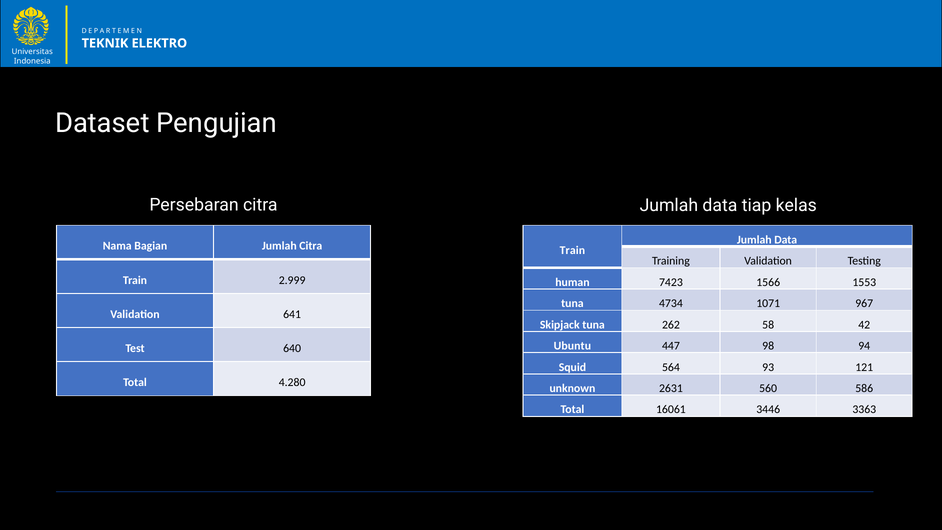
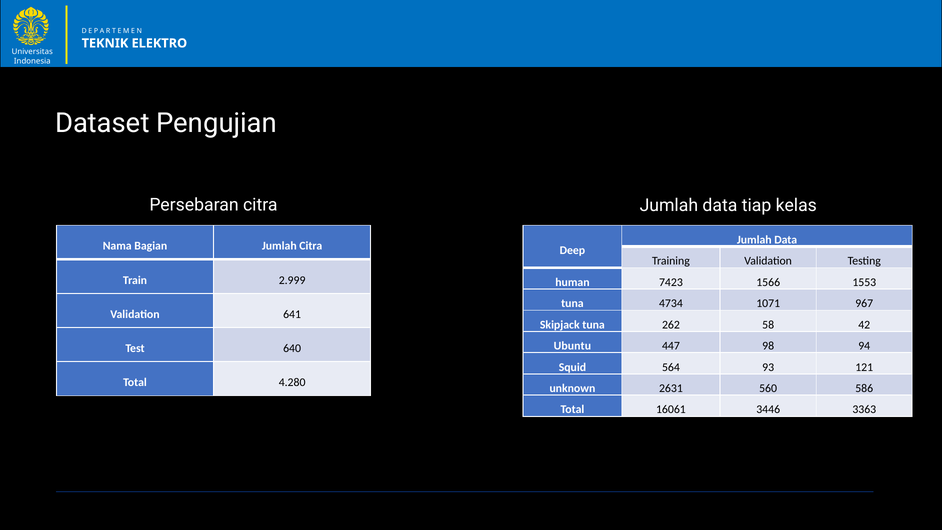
Train: Train -> Deep (572, 250)
